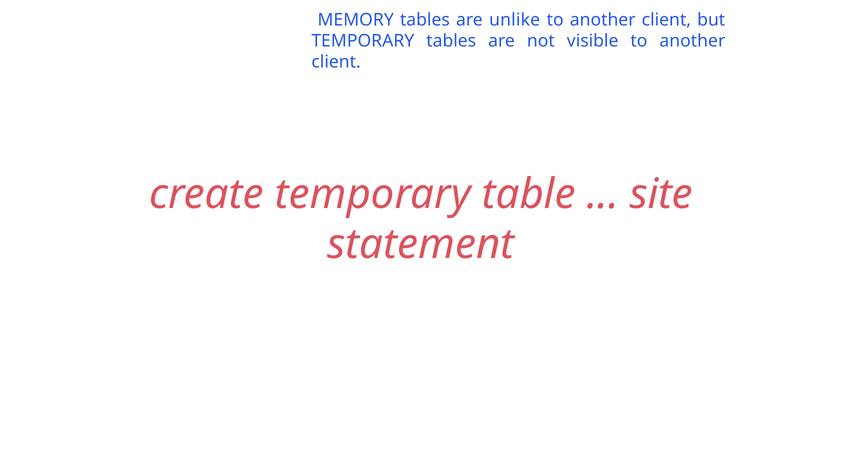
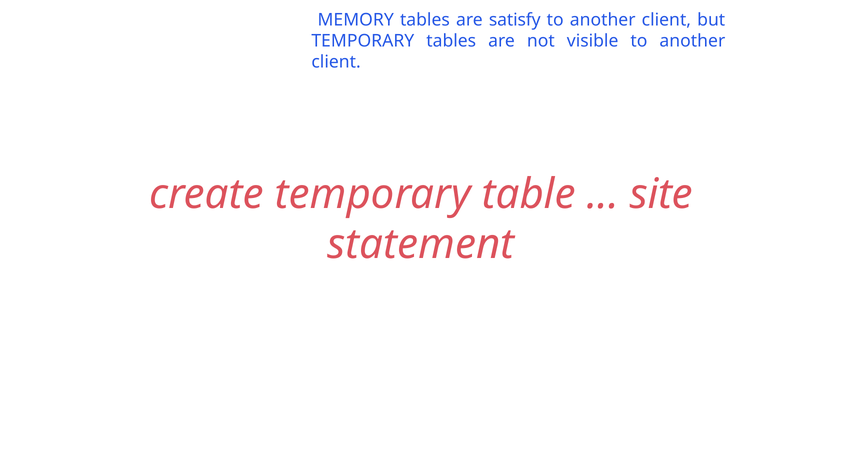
unlike: unlike -> satisfy (515, 20)
